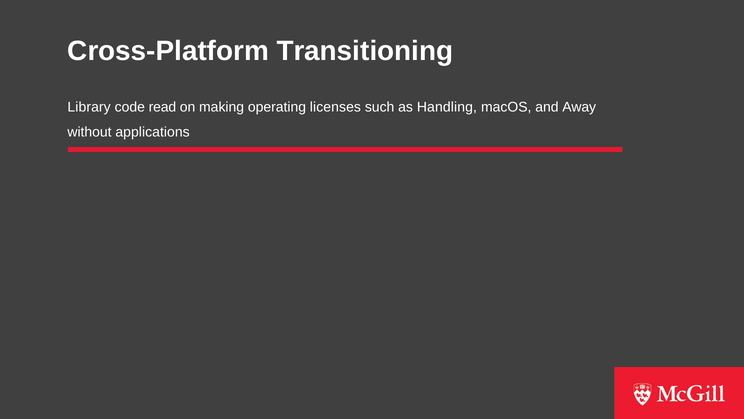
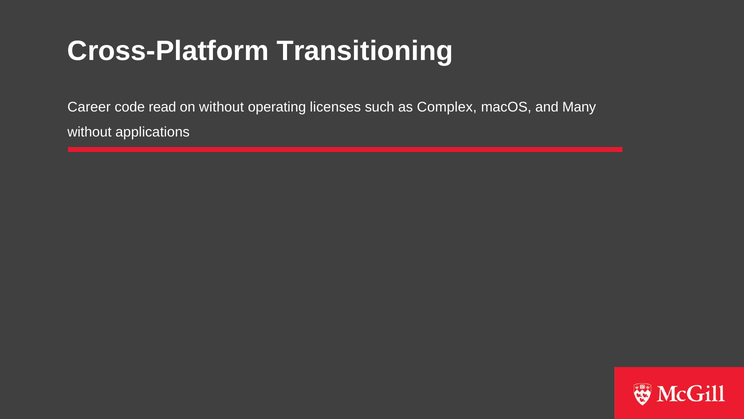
Library: Library -> Career (89, 107)
on making: making -> without (222, 107)
Handling: Handling -> Complex (447, 107)
Away: Away -> Many (579, 107)
